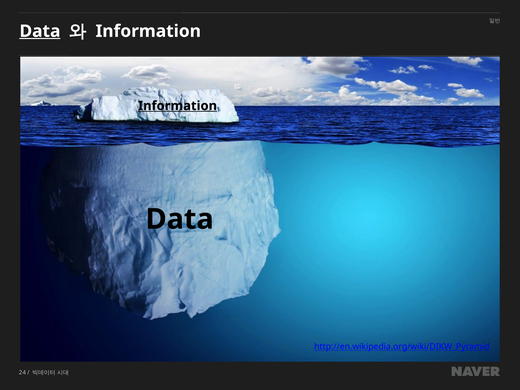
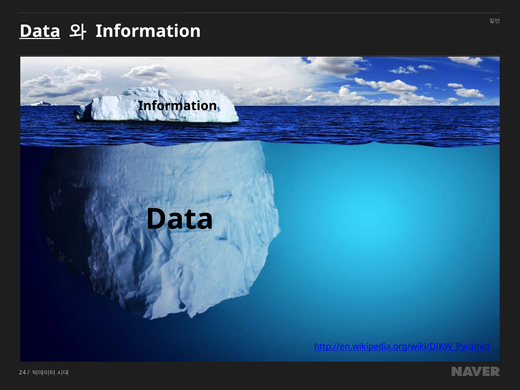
Information underline: present -> none (178, 106)
